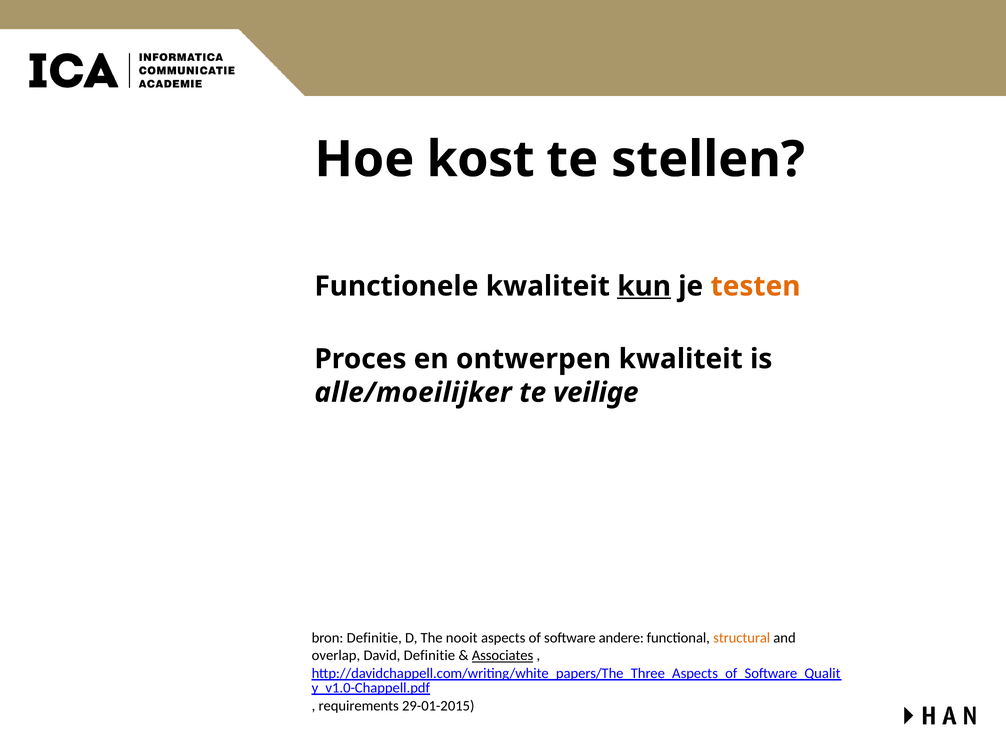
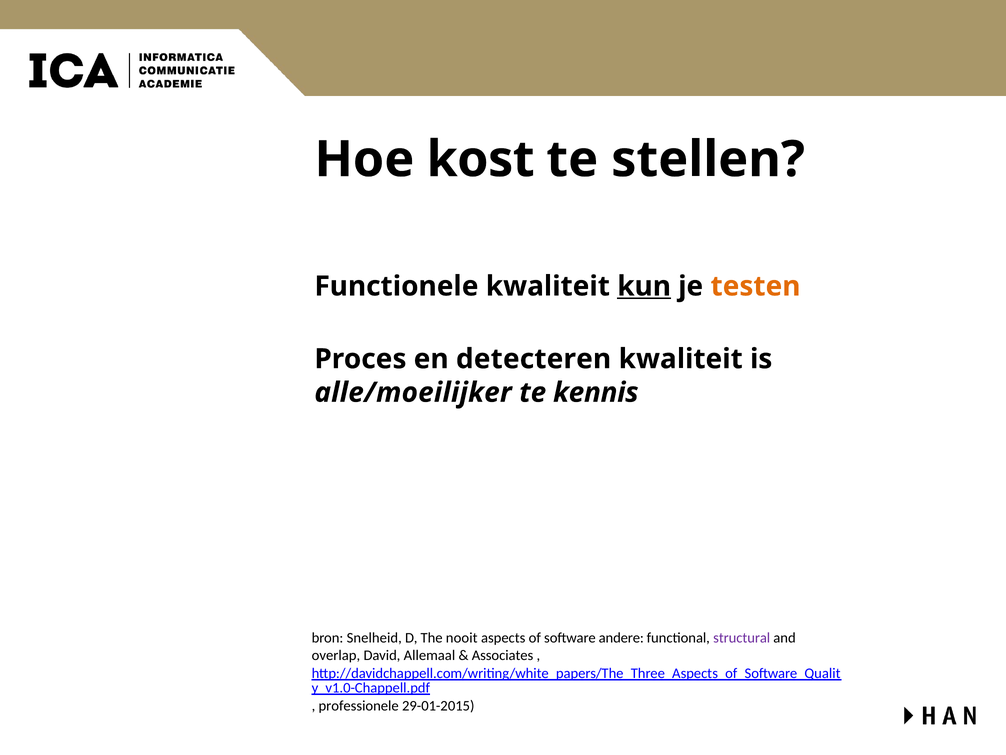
ontwerpen: ontwerpen -> detecteren (534, 359)
veilige: veilige -> kennis (596, 392)
bron Definitie: Definitie -> Snelheid (374, 638)
structural colour: orange -> purple (742, 638)
David Definitie: Definitie -> Allemaal (429, 655)
Associates underline: present -> none (503, 655)
requirements: requirements -> professionele (359, 705)
